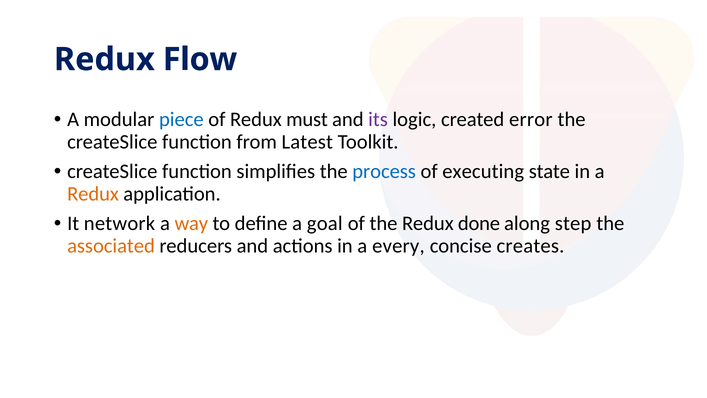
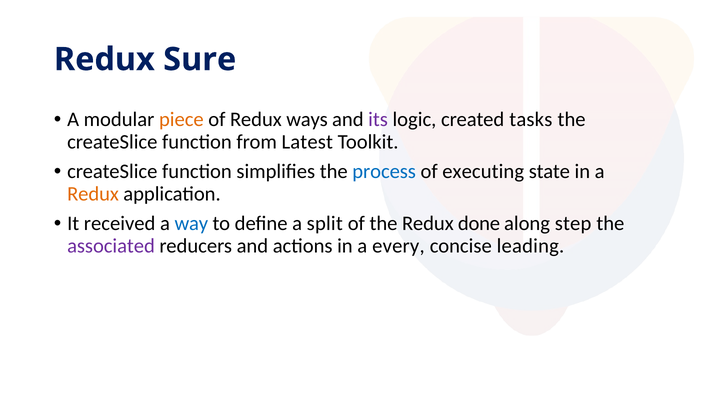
Flow: Flow -> Sure (200, 59)
piece colour: blue -> orange (181, 120)
must: must -> ways (307, 120)
error: error -> tasks (531, 120)
network: network -> received (120, 223)
way colour: orange -> blue (191, 223)
goal: goal -> split (325, 223)
associated colour: orange -> purple (111, 246)
creates: creates -> leading (530, 246)
